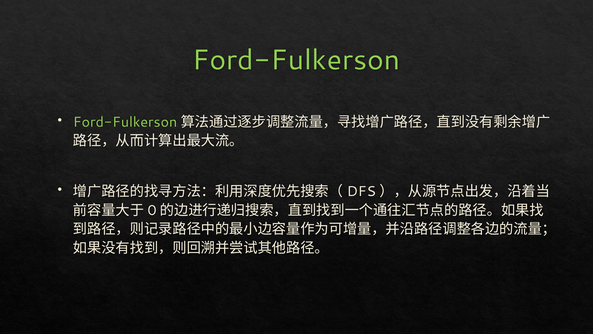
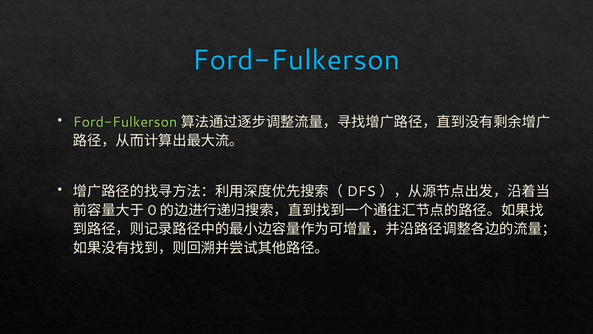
Ford-Fulkerson colour: light green -> light blue (296, 60)
